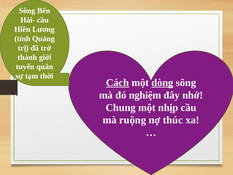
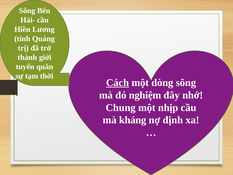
dòng underline: present -> none (162, 83)
ruộng: ruộng -> kháng (133, 120)
thúc: thúc -> định (173, 120)
